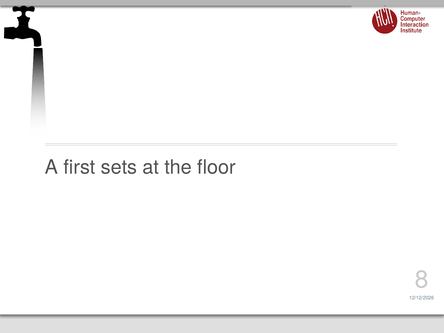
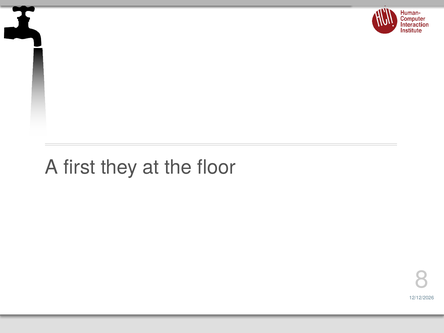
sets: sets -> they (119, 167)
